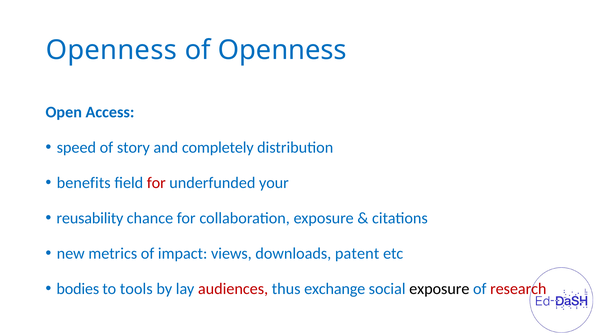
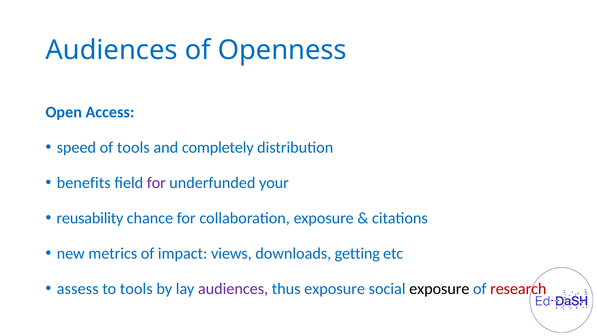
Openness: Openness -> Audiences (112, 50)
of story: story -> tools (133, 147)
for colour: red -> purple (156, 183)
patent: patent -> getting (357, 253)
bodies: bodies -> assess (78, 289)
audiences colour: red -> purple (233, 289)
thus exchange: exchange -> exposure (335, 289)
